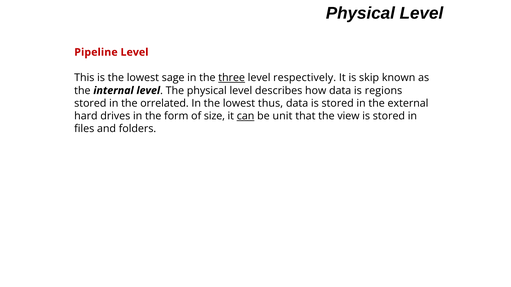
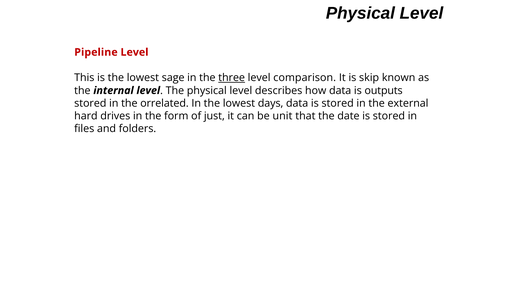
respectively: respectively -> comparison (305, 78)
regions: regions -> outputs (384, 91)
thus: thus -> days (271, 103)
size: size -> just (214, 116)
can underline: present -> none (246, 116)
view: view -> date (348, 116)
